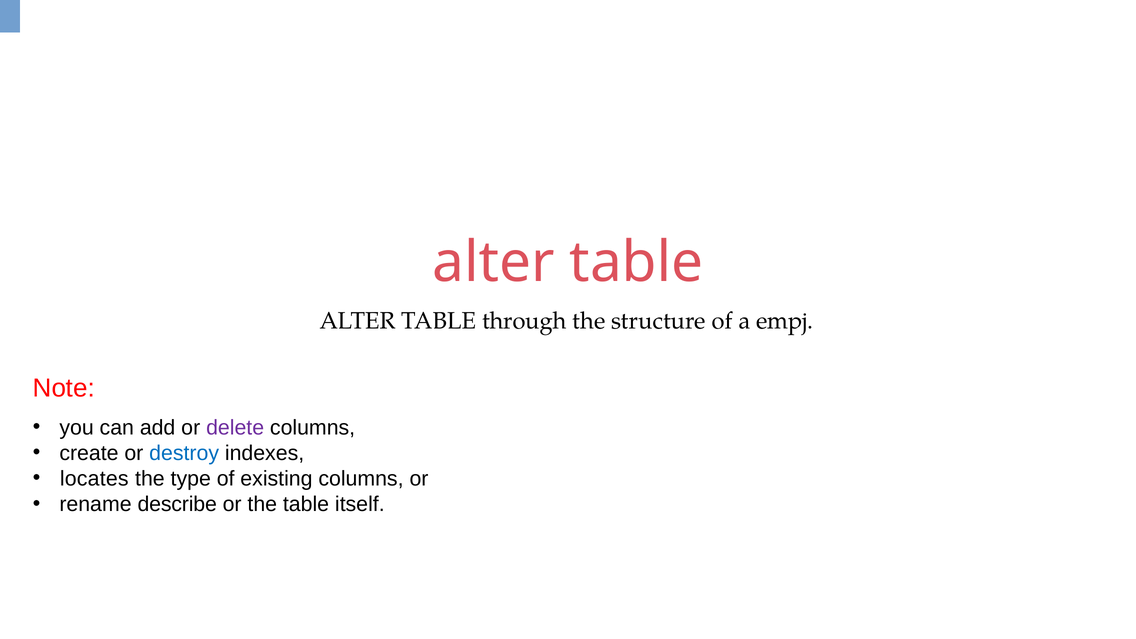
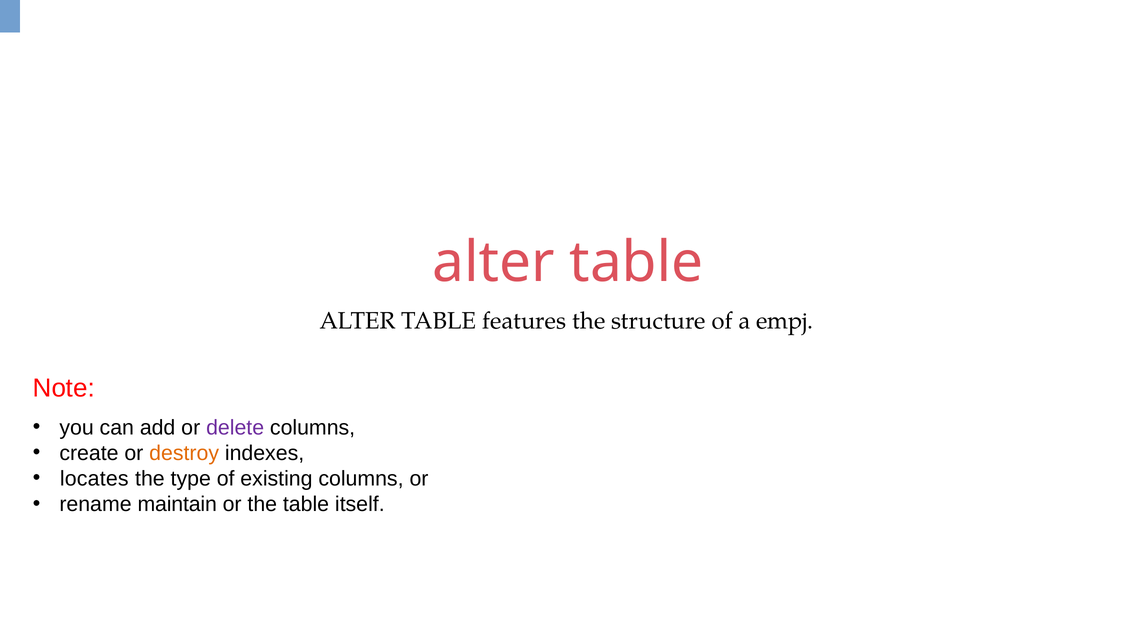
through: through -> features (524, 321)
destroy colour: blue -> orange (184, 453)
describe: describe -> maintain (177, 504)
